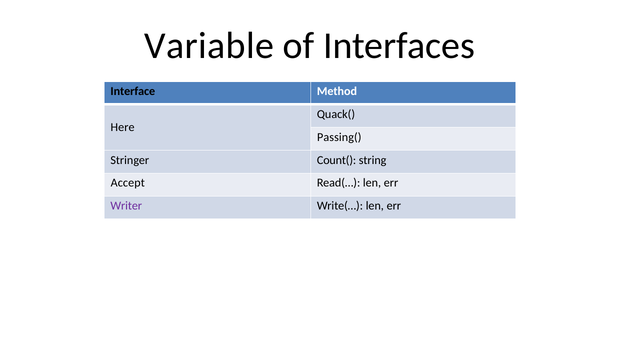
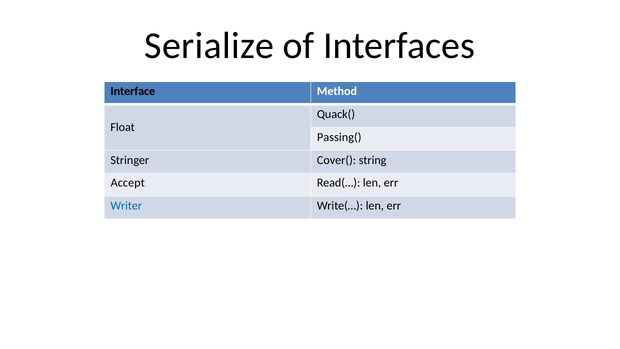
Variable: Variable -> Serialize (209, 46)
Here: Here -> Float (123, 127)
Count(: Count( -> Cover( (336, 160)
Writer colour: purple -> blue (126, 206)
